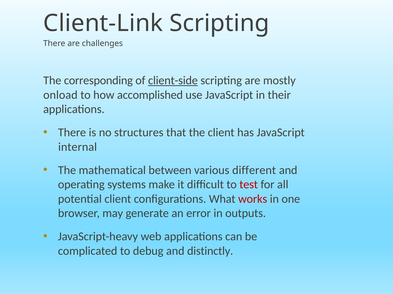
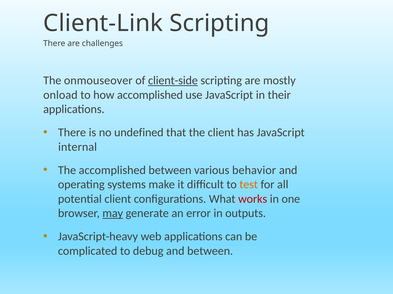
corresponding: corresponding -> onmouseover (98, 81)
structures: structures -> undefined (139, 133)
The mathematical: mathematical -> accomplished (112, 171)
different: different -> behavior (254, 171)
test colour: red -> orange (249, 185)
may underline: none -> present (113, 214)
and distinctly: distinctly -> between (210, 251)
